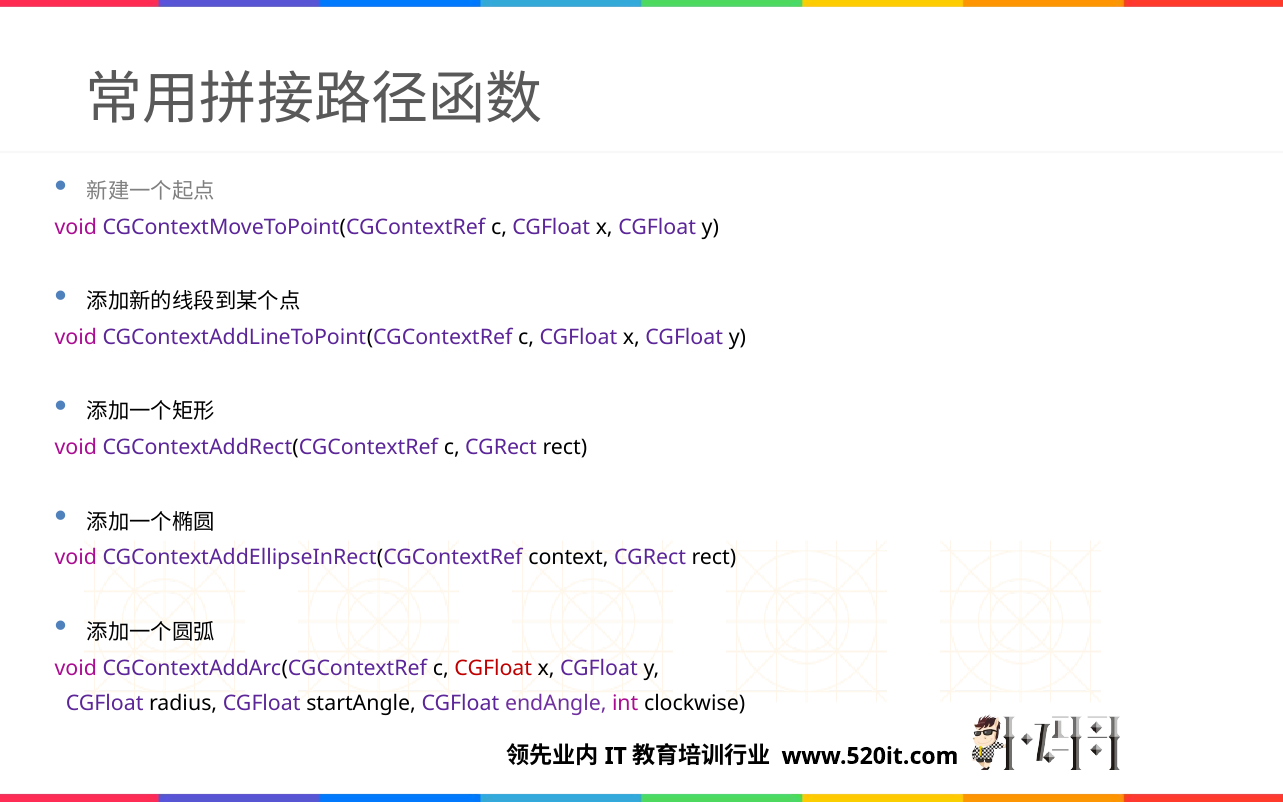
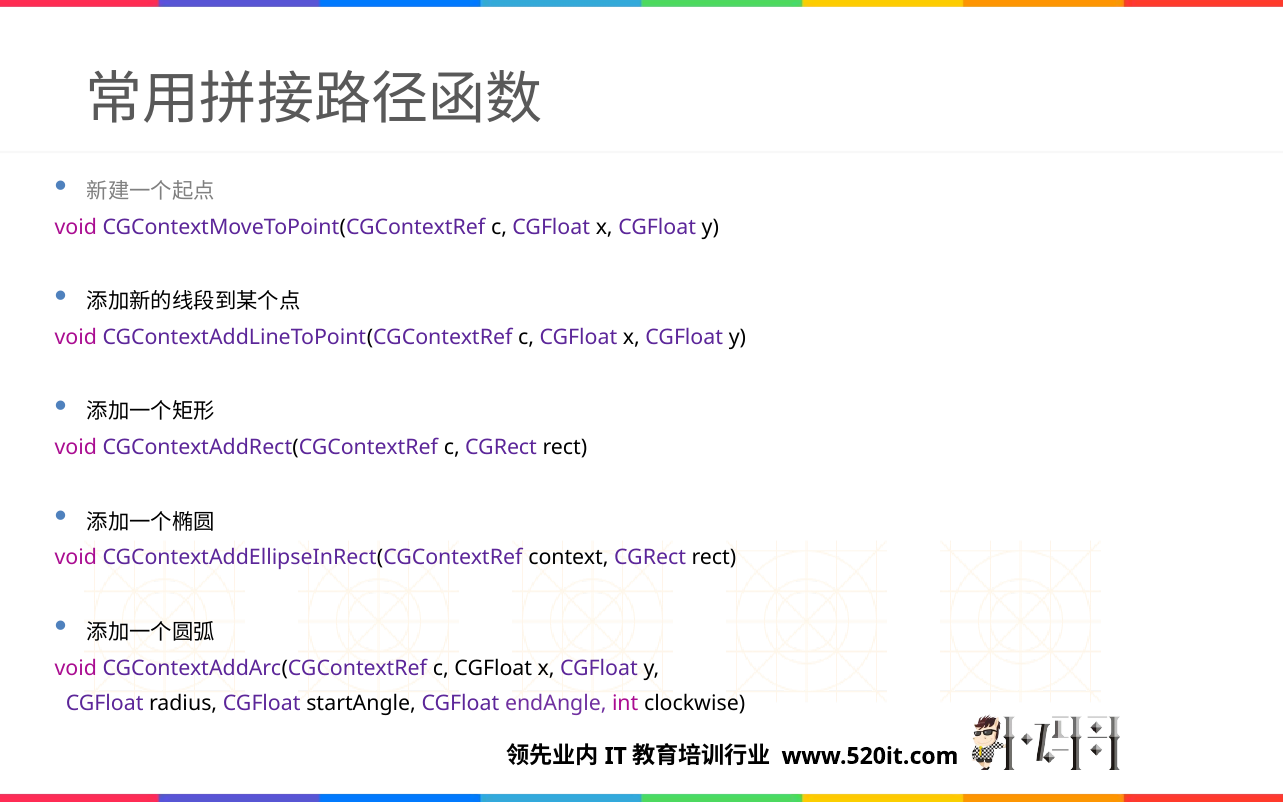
CGFloat colour: red -> black (493, 668)
